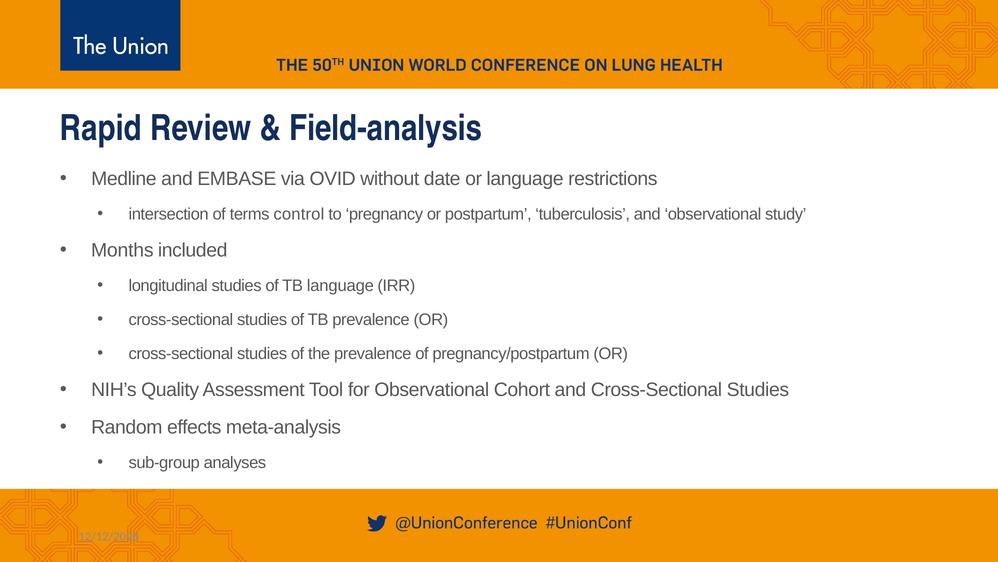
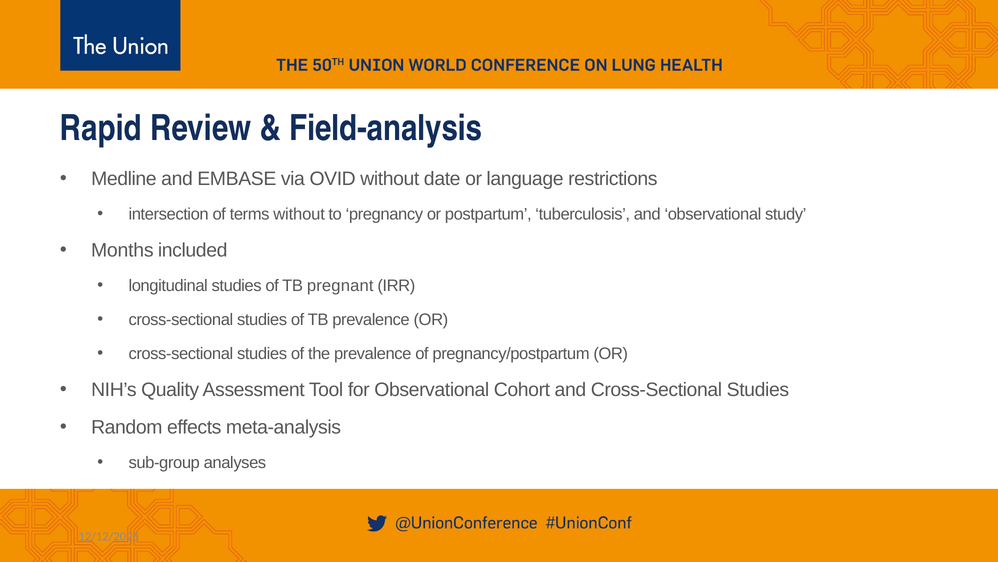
terms control: control -> without (299, 214)
TB language: language -> pregnant (340, 286)
